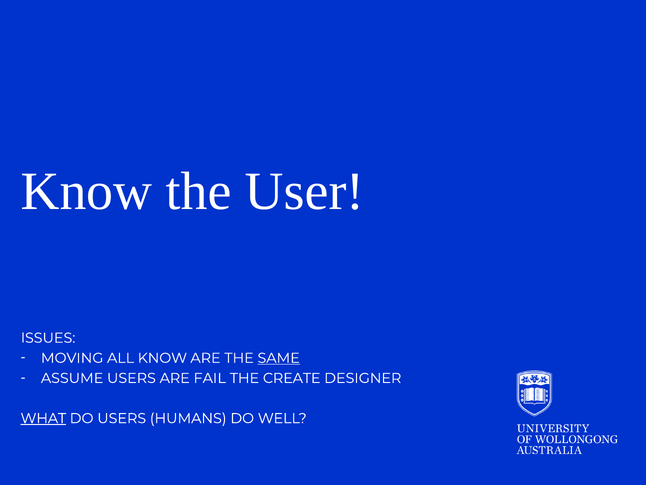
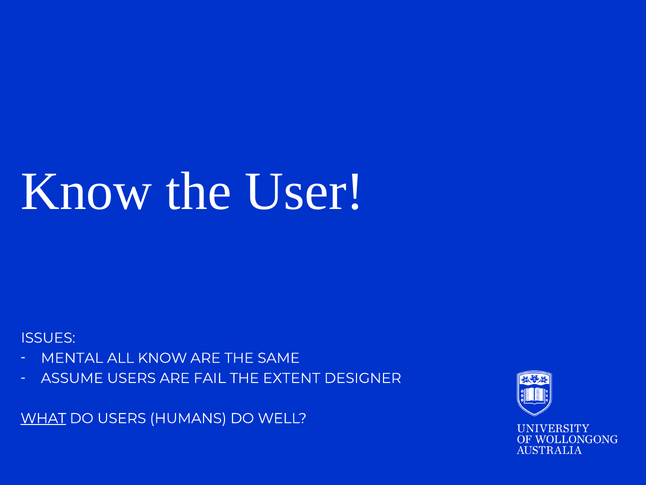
MOVING: MOVING -> MENTAL (72, 358)
SAME underline: present -> none (279, 358)
CREATE: CREATE -> EXTENT (292, 378)
